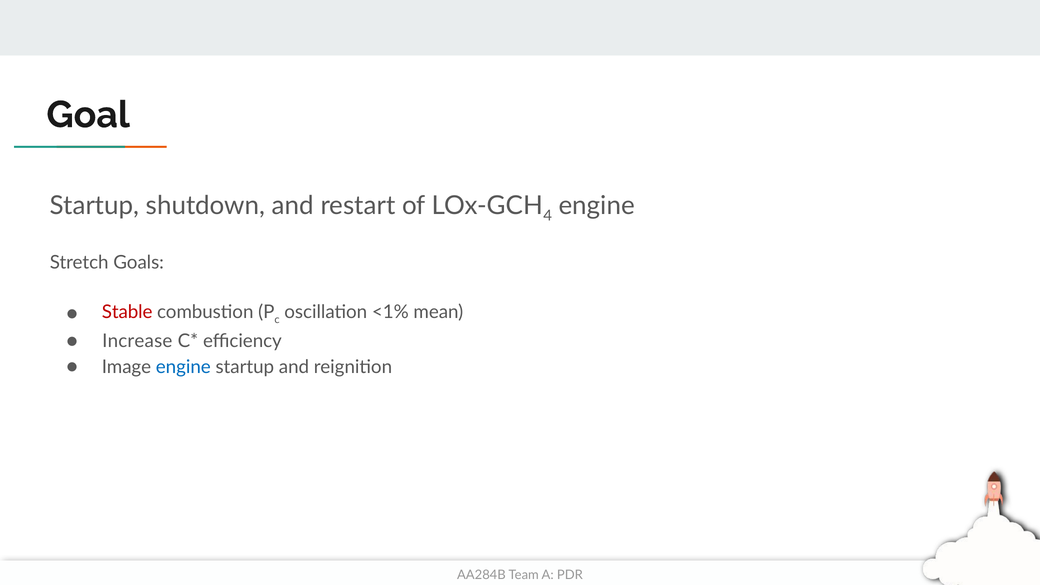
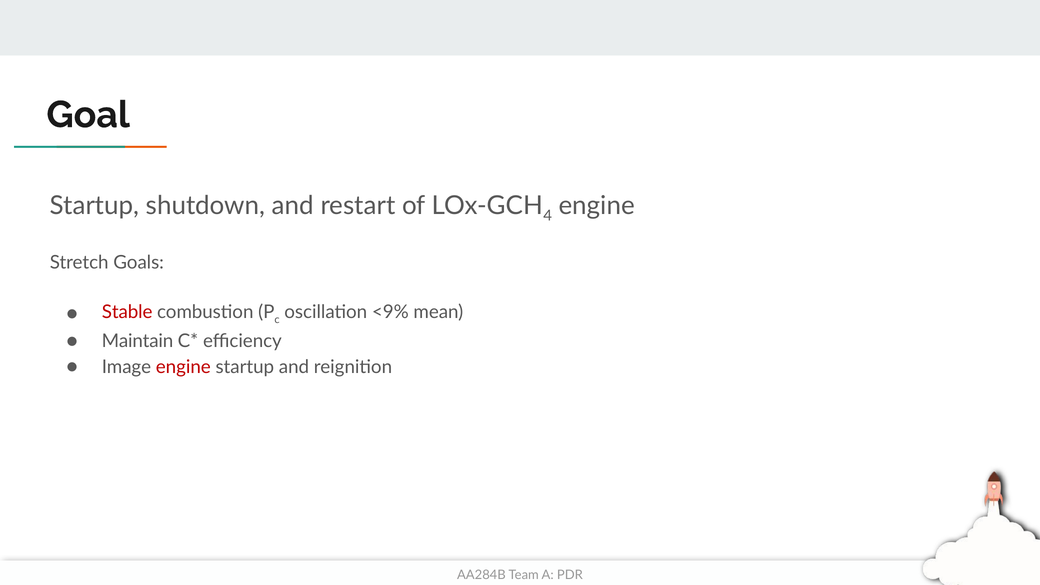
<1%: <1% -> <9% (390, 312)
Increase: Increase -> Maintain (137, 341)
engine colour: blue -> red (183, 367)
